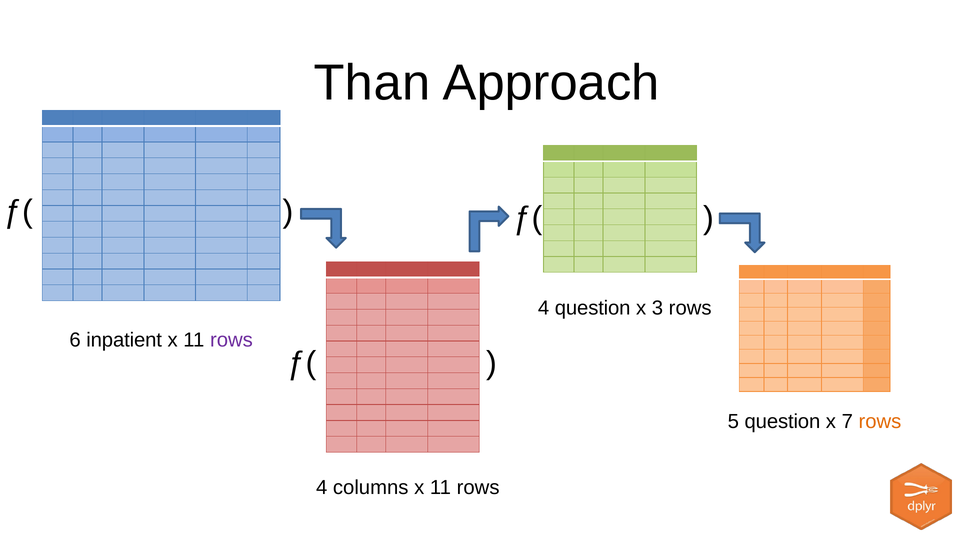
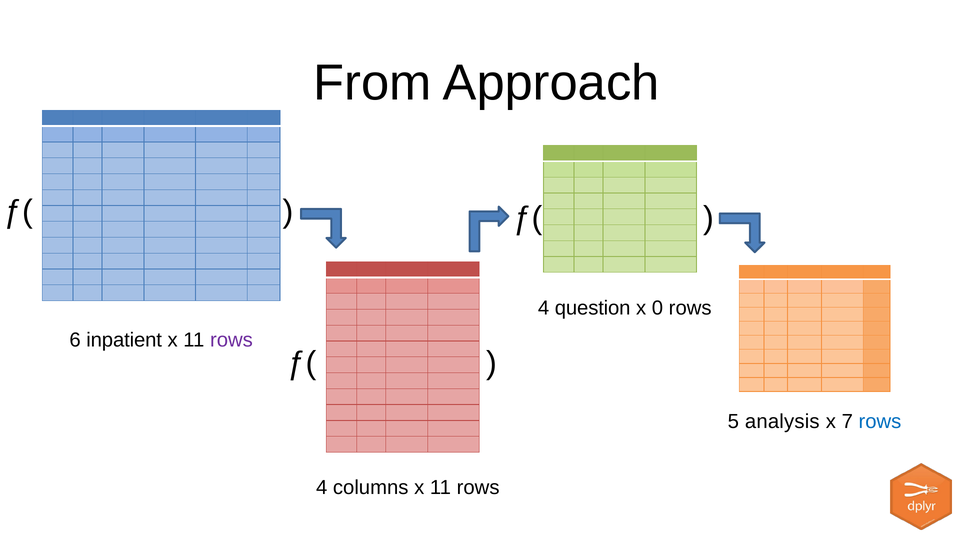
Than: Than -> From (372, 83)
3: 3 -> 0 (658, 308)
5 question: question -> analysis (782, 422)
rows colour: orange -> blue (880, 422)
